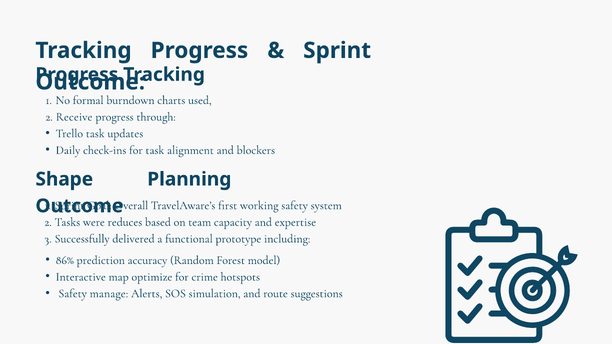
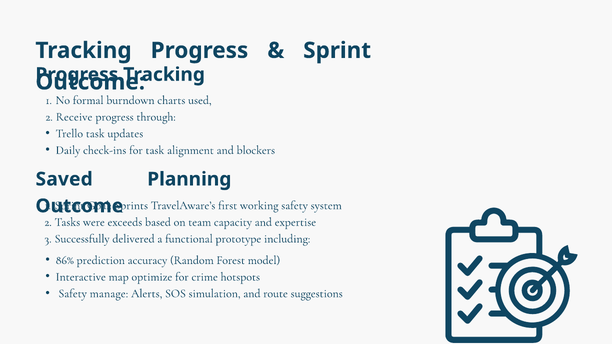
Shape: Shape -> Saved (64, 179)
Overall: Overall -> Sprints (131, 205)
reduces: reduces -> exceeds (125, 222)
